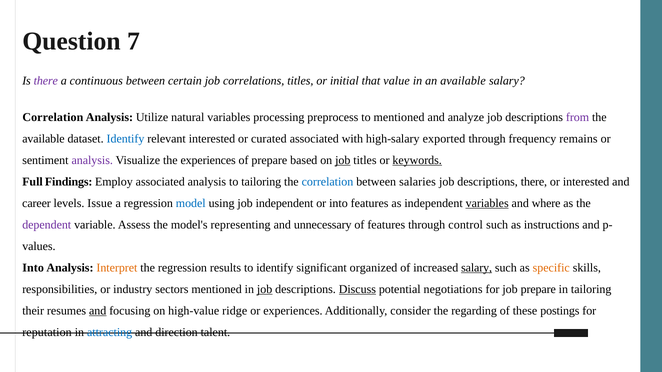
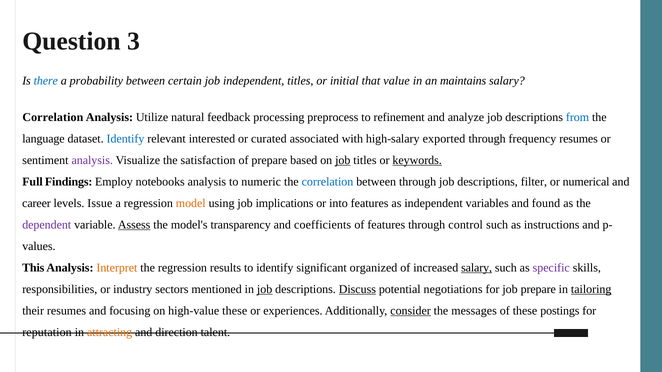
7: 7 -> 3 (134, 41)
there colour: purple -> blue (46, 81)
continuous: continuous -> probability (96, 81)
job correlations: correlations -> independent (254, 81)
an available: available -> maintains (463, 81)
natural variables: variables -> feedback (229, 117)
to mentioned: mentioned -> refinement (399, 117)
from colour: purple -> blue (578, 117)
available: available -> language (43, 139)
frequency remains: remains -> resumes (579, 139)
the experiences: experiences -> satisfaction (208, 160)
Employ associated: associated -> notebooks (160, 182)
to tailoring: tailoring -> numeric (261, 182)
between salaries: salaries -> through (418, 182)
descriptions there: there -> filter (534, 182)
or interested: interested -> numerical (586, 182)
model colour: blue -> orange (191, 203)
job independent: independent -> implications (285, 203)
variables underline: present -> none (487, 203)
where: where -> found (546, 203)
Assess underline: none -> present (134, 225)
representing: representing -> transparency (241, 225)
unnecessary: unnecessary -> coefficients (323, 225)
Into: Into -> This (33, 268)
specific colour: orange -> purple (551, 268)
tailoring underline: none -> present (591, 289)
and underline: present -> none (98, 311)
high-value ridge: ridge -> these (235, 311)
consider underline: none -> present (411, 311)
regarding: regarding -> messages (474, 311)
attracting colour: blue -> orange (110, 332)
